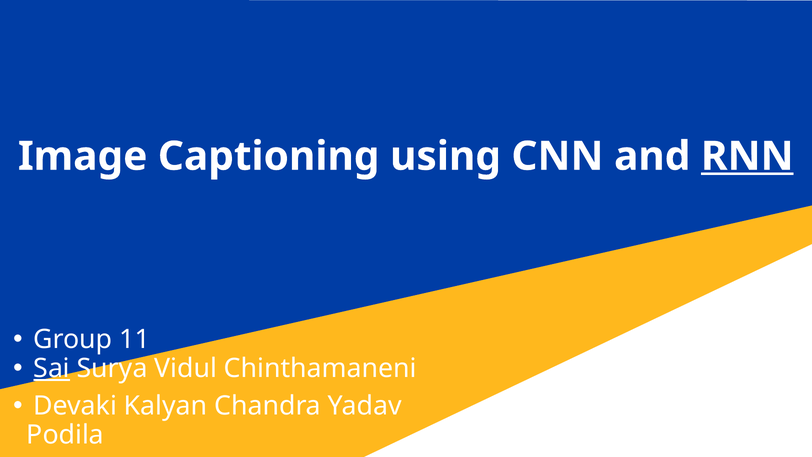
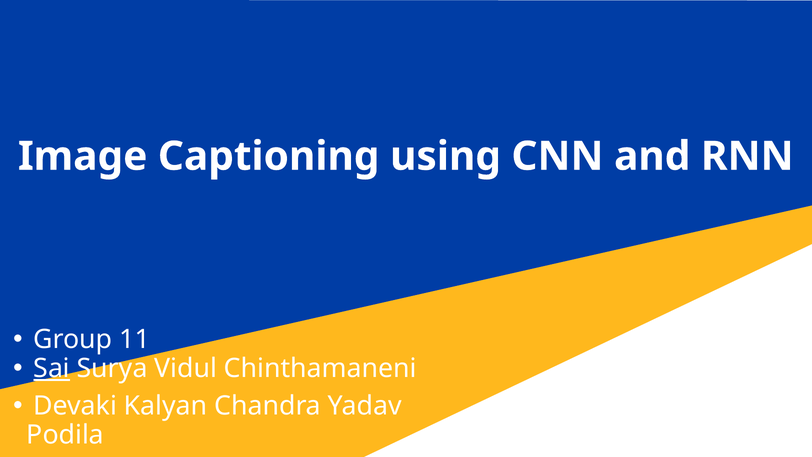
RNN underline: present -> none (747, 156)
